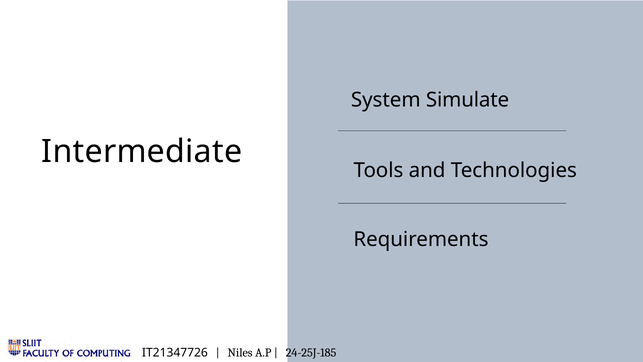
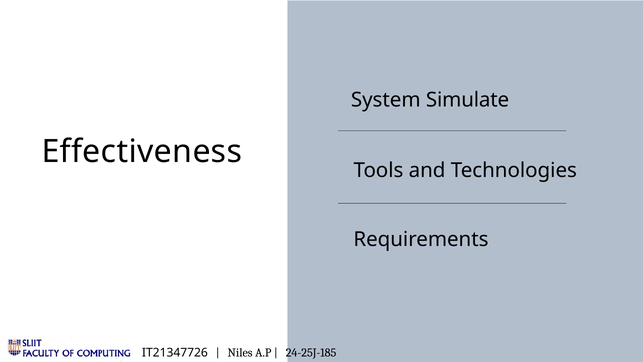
Intermediate: Intermediate -> Effectiveness (142, 152)
